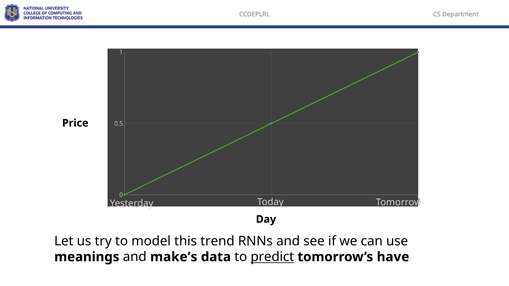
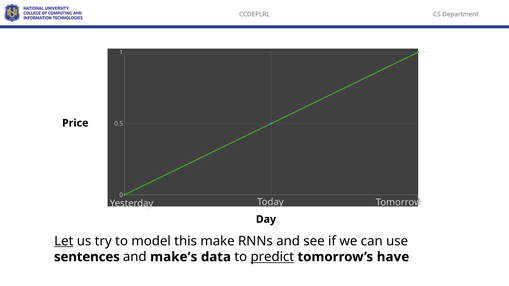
Let underline: none -> present (64, 241)
trend: trend -> make (218, 241)
meanings: meanings -> sentences (87, 257)
